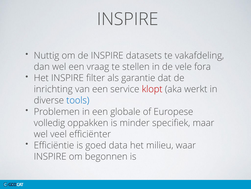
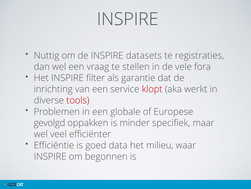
vakafdeling: vakafdeling -> registraties (199, 55)
tools colour: blue -> red (78, 100)
volledig: volledig -> gevolgd (49, 122)
